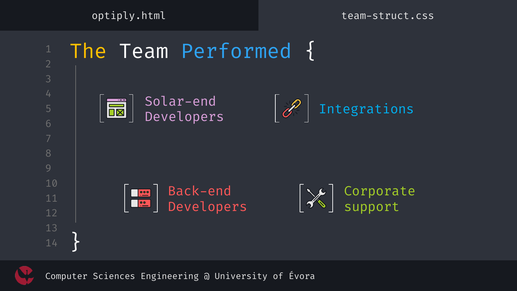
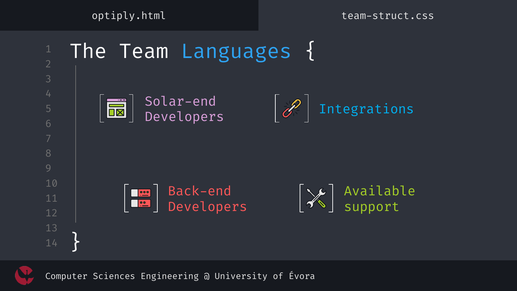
The colour: yellow -> white (88, 52)
Performed: Performed -> Languages (236, 52)
Corporate: Corporate -> Available (380, 191)
